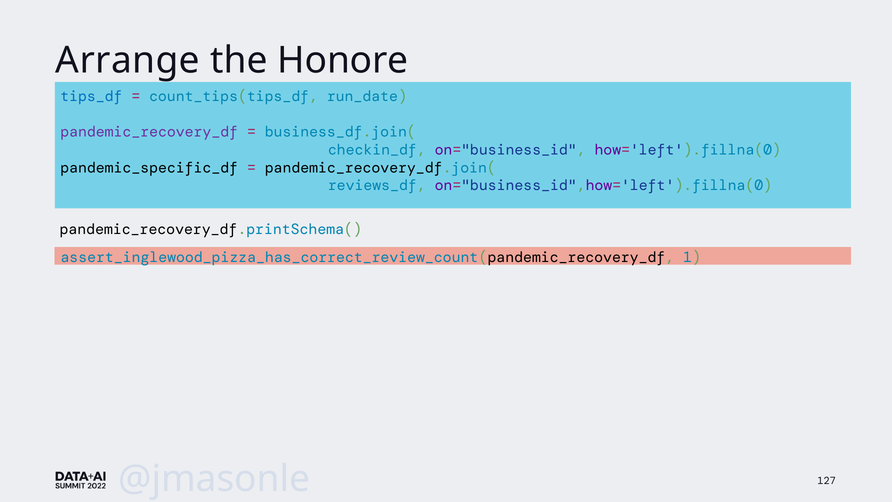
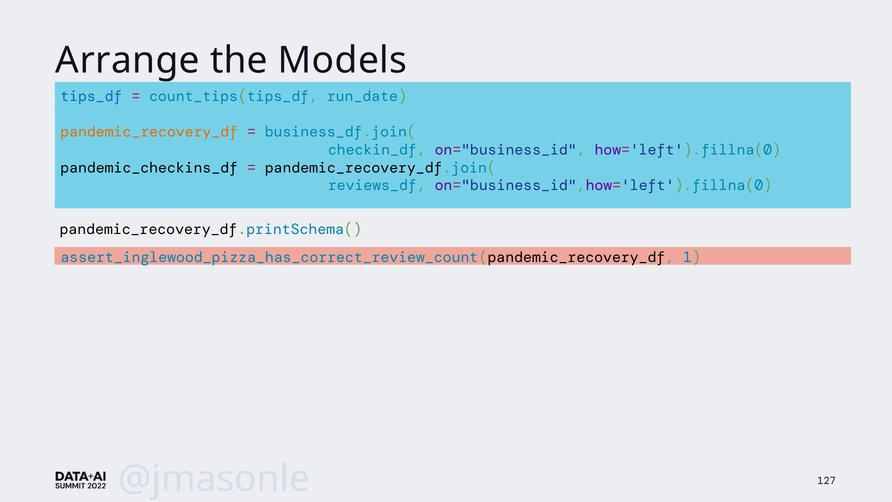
Honore: Honore -> Models (343, 60)
pandemic_recovery_df colour: purple -> orange (149, 132)
pandemic_specific_df: pandemic_specific_df -> pandemic_checkins_df (149, 168)
